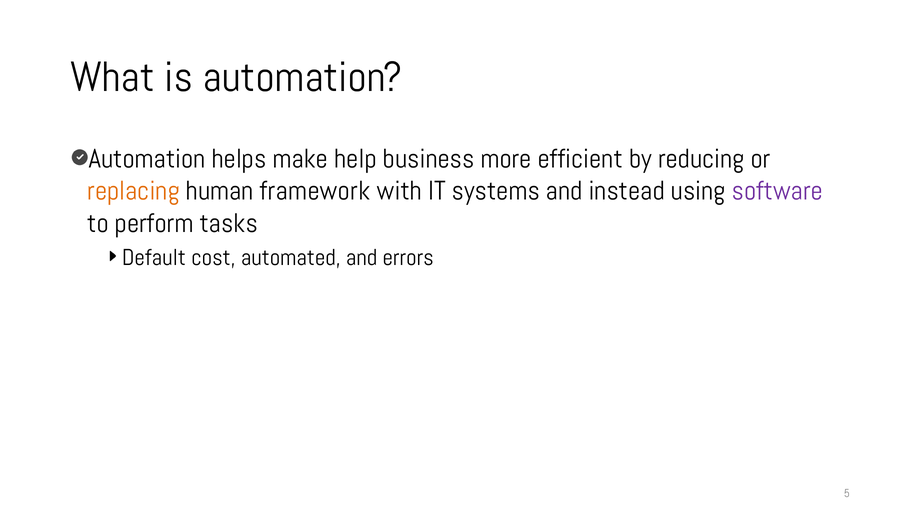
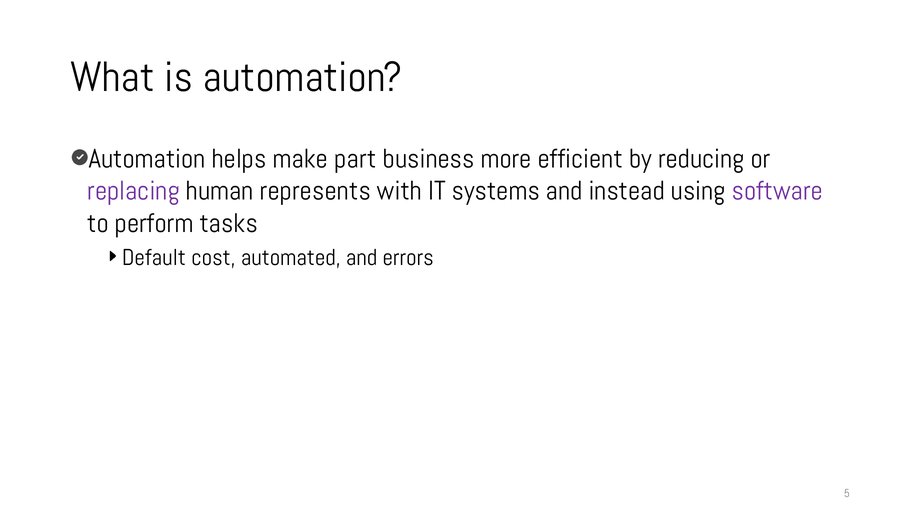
help: help -> part (355, 159)
replacing colour: orange -> purple (134, 191)
framework: framework -> represents (315, 191)
